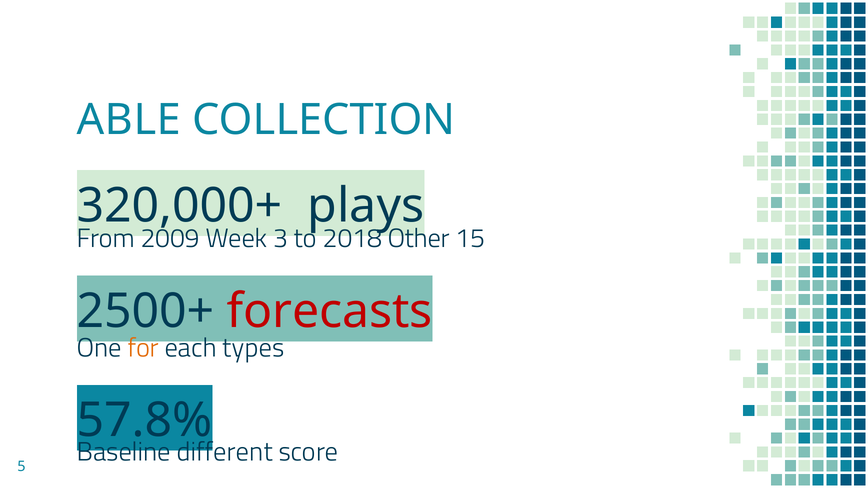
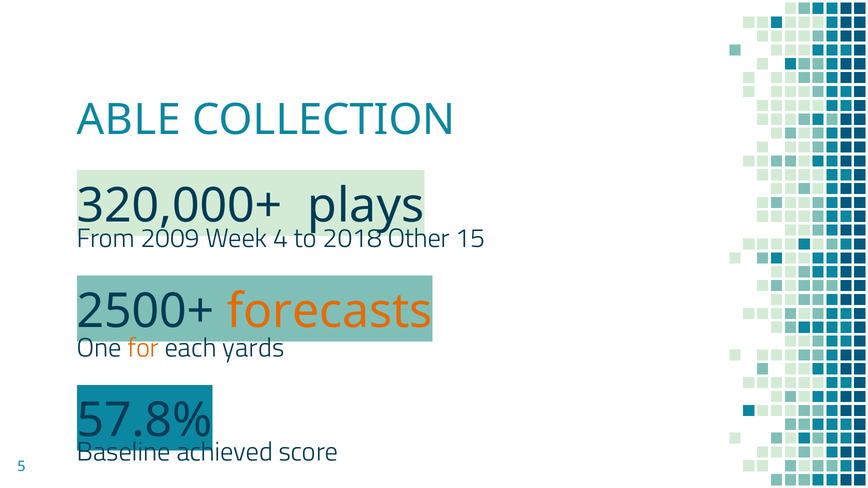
3: 3 -> 4 (281, 239)
forecasts colour: red -> orange (330, 312)
types: types -> yards (253, 348)
different: different -> achieved (225, 452)
